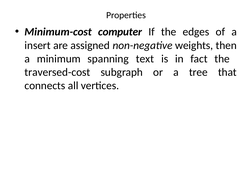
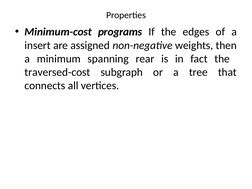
computer: computer -> programs (120, 32)
text: text -> rear (145, 59)
